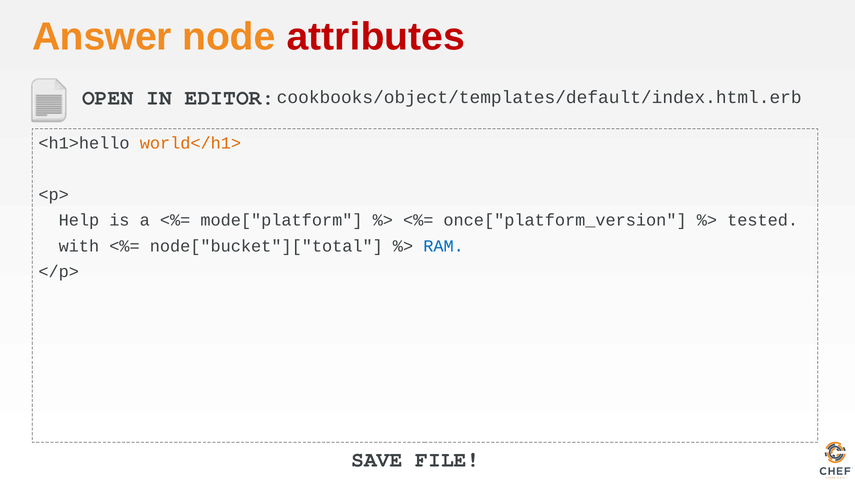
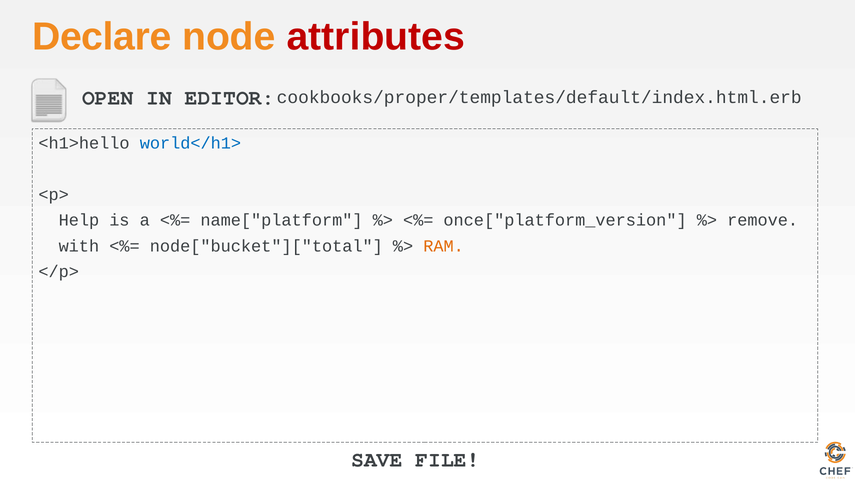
Answer: Answer -> Declare (102, 37)
cookbooks/object/templates/default/index.html.erb: cookbooks/object/templates/default/index.html.erb -> cookbooks/proper/templates/default/index.html.erb (539, 97)
world</h1> colour: orange -> blue (190, 143)
mode["platform: mode["platform -> name["platform (281, 220)
tested: tested -> remove (763, 220)
RAM colour: blue -> orange (444, 246)
